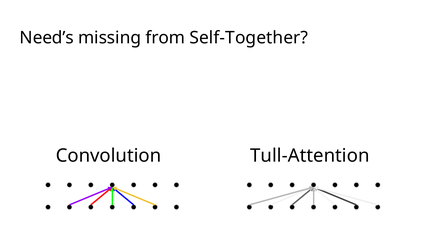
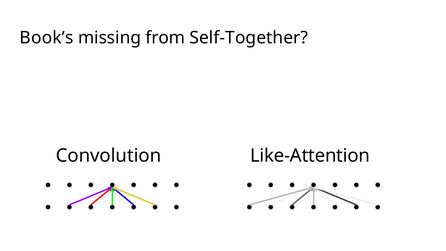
Need’s: Need’s -> Book’s (47, 38)
Tull-Attention: Tull-Attention -> Like-Attention (310, 156)
